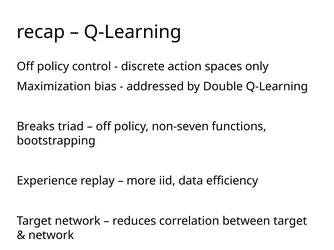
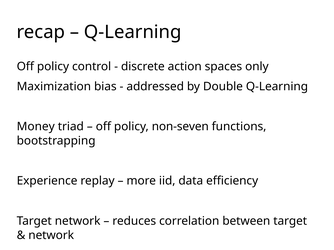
Breaks: Breaks -> Money (36, 127)
